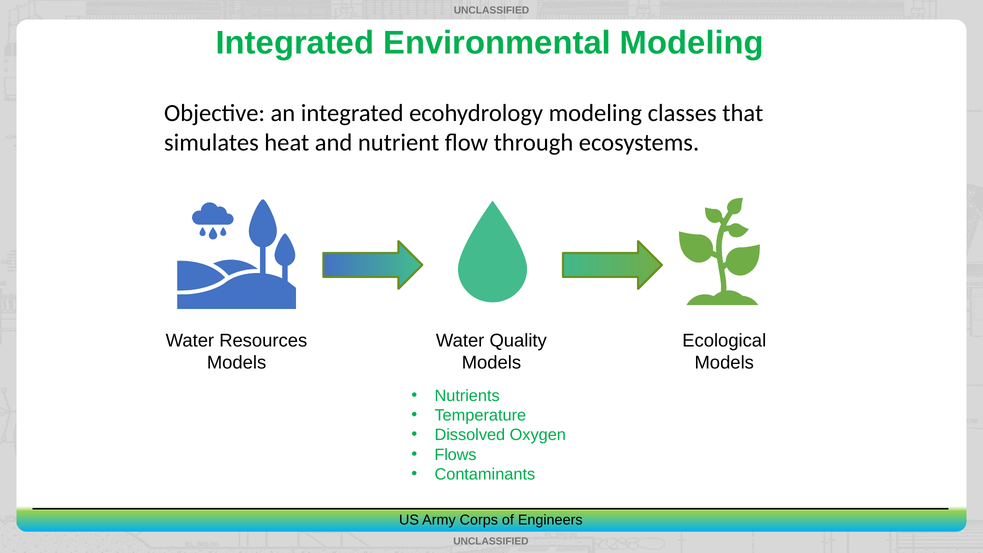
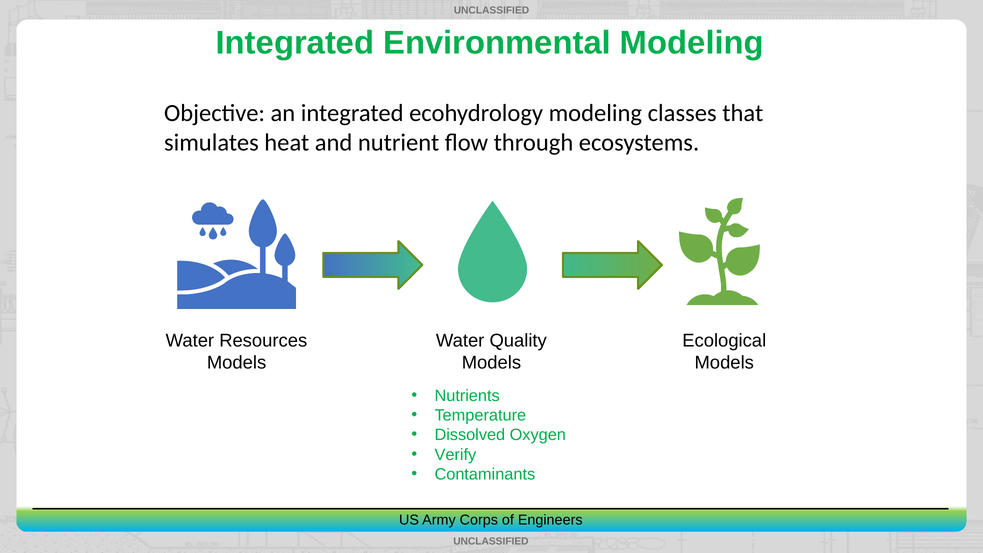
Flows: Flows -> Verify (455, 455)
